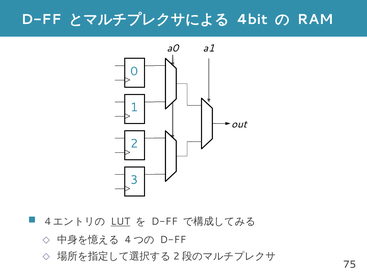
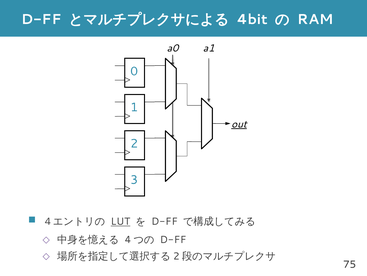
out underline: none -> present (239, 124)
